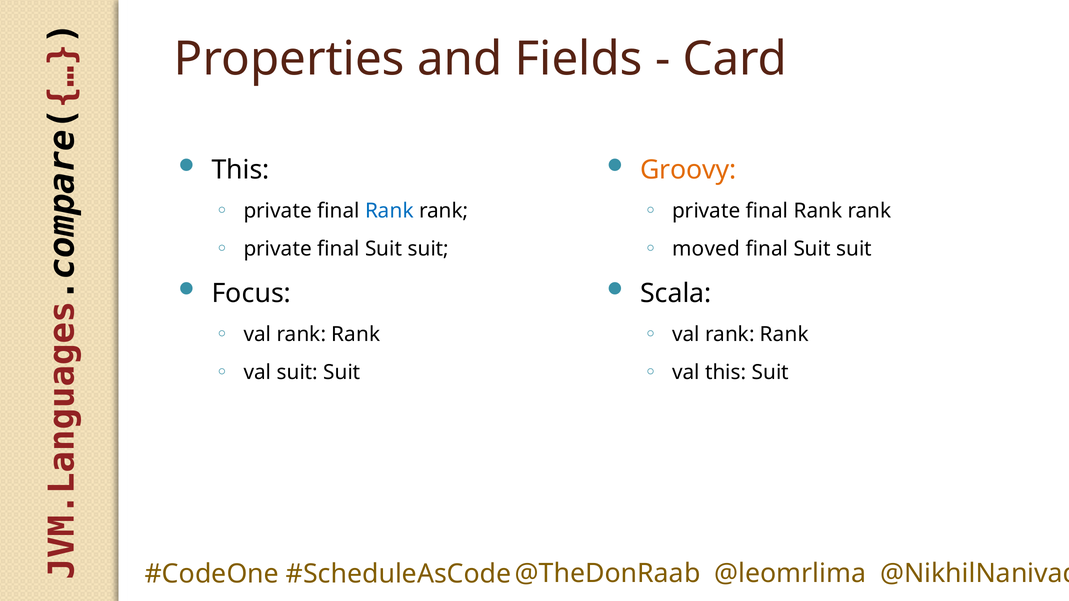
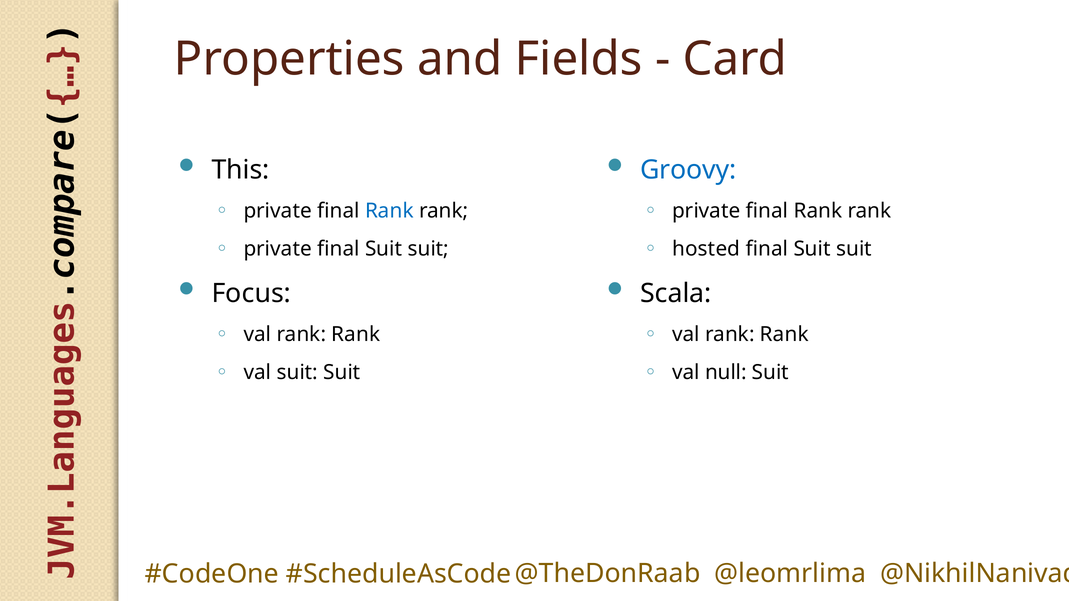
Groovy colour: orange -> blue (688, 170)
moved: moved -> hosted (706, 249)
val this: this -> null (726, 373)
